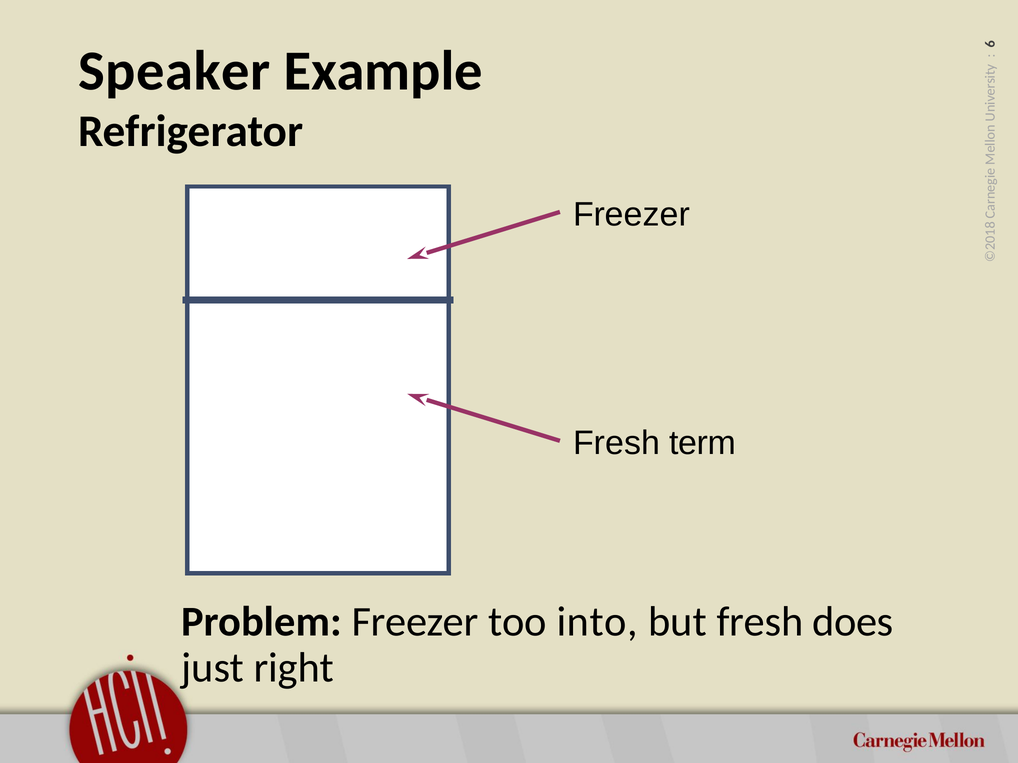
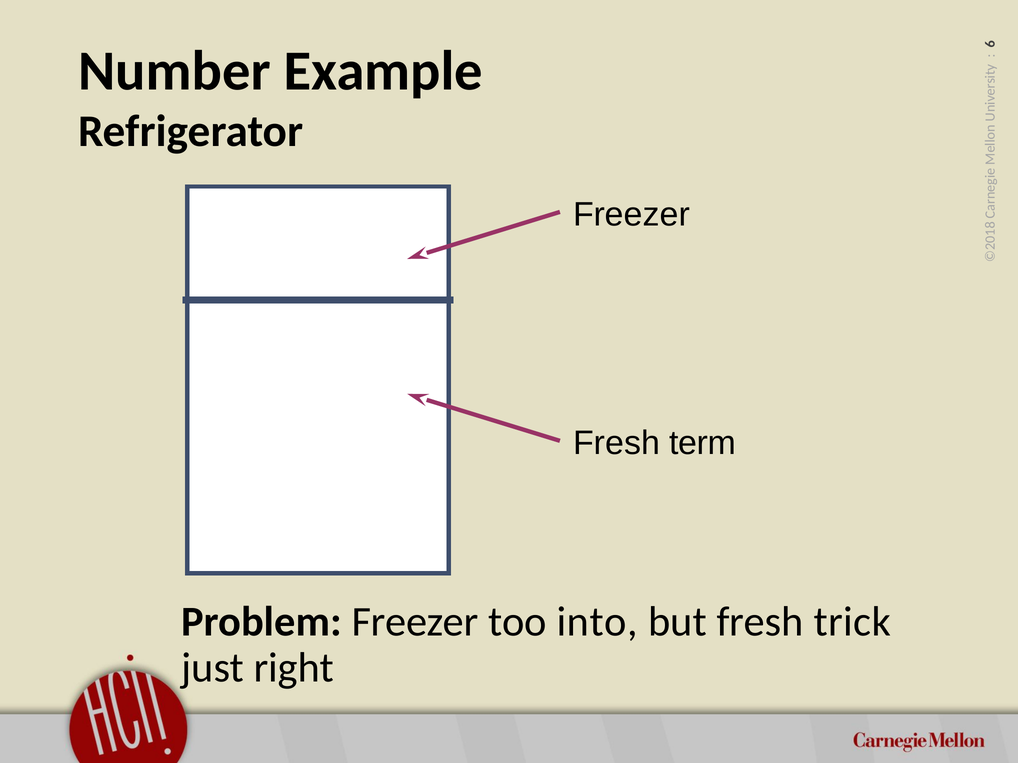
Speaker: Speaker -> Number (175, 71)
does: does -> trick (852, 622)
